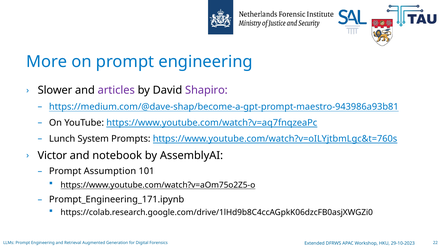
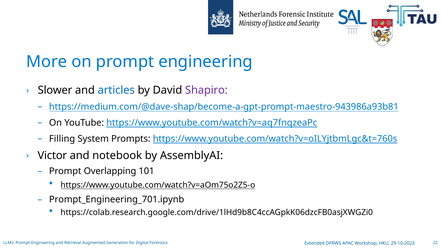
articles colour: purple -> blue (116, 90)
Lunch: Lunch -> Filling (62, 139)
Assumption: Assumption -> Overlapping (110, 171)
Prompt_Engineering_171.ipynb: Prompt_Engineering_171.ipynb -> Prompt_Engineering_701.ipynb (117, 199)
